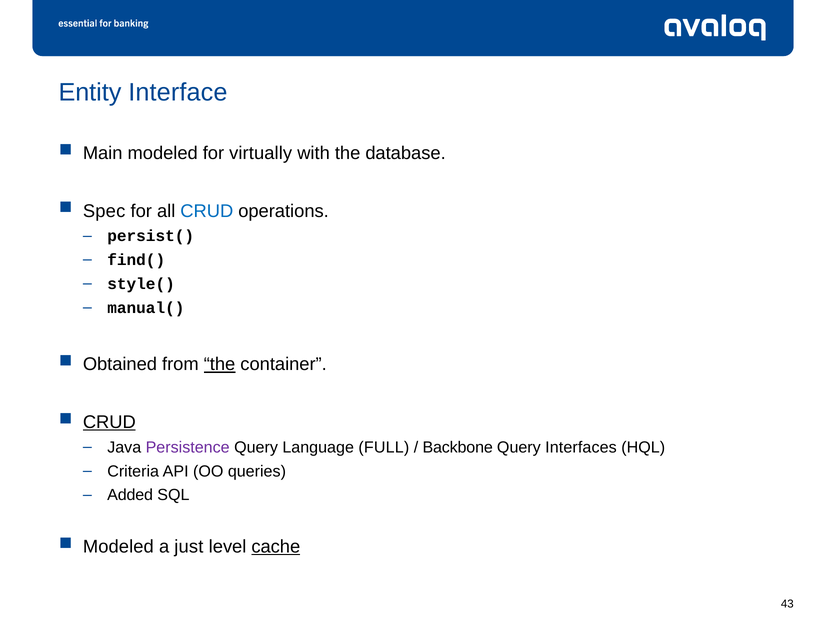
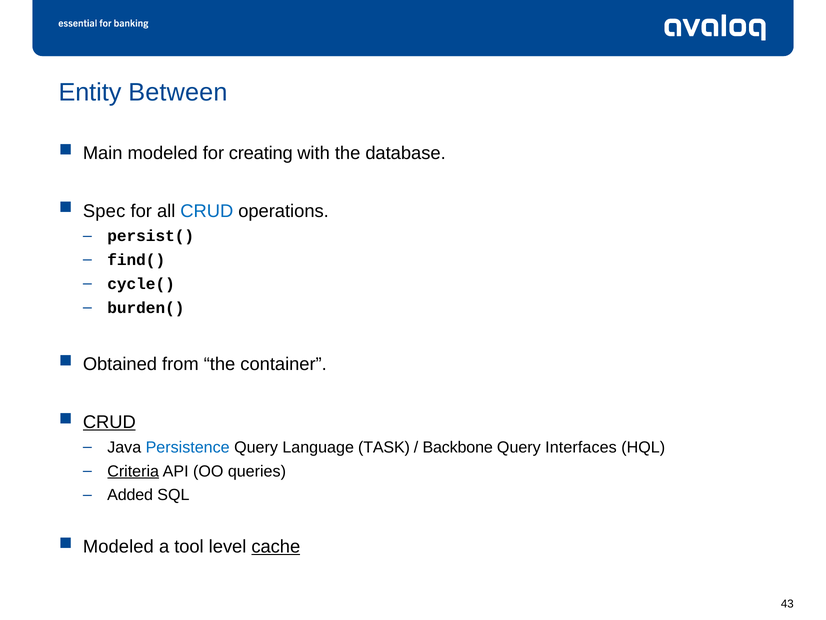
Interface: Interface -> Between (178, 92)
virtually: virtually -> creating (261, 153)
style(: style( -> cycle( (141, 284)
manual(: manual( -> burden( (146, 307)
the underline: present -> none (220, 364)
Persistence colour: purple -> blue (188, 447)
FULL: FULL -> TASK (384, 447)
Criteria underline: none -> present (133, 471)
just: just -> tool (189, 546)
